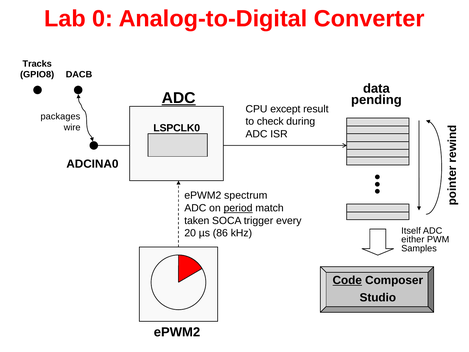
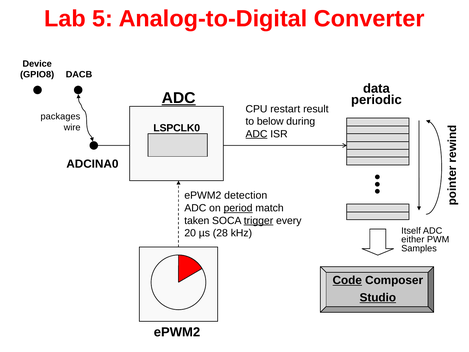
0: 0 -> 5 (103, 19)
Tracks: Tracks -> Device (37, 64)
pending: pending -> periodic (376, 100)
except: except -> restart (285, 109)
check: check -> below (270, 121)
ADC underline: none -> present (256, 134)
spectrum: spectrum -> detection (246, 195)
trigger underline: none -> present (259, 220)
86: 86 -> 28 (220, 233)
Studio underline: none -> present (378, 297)
